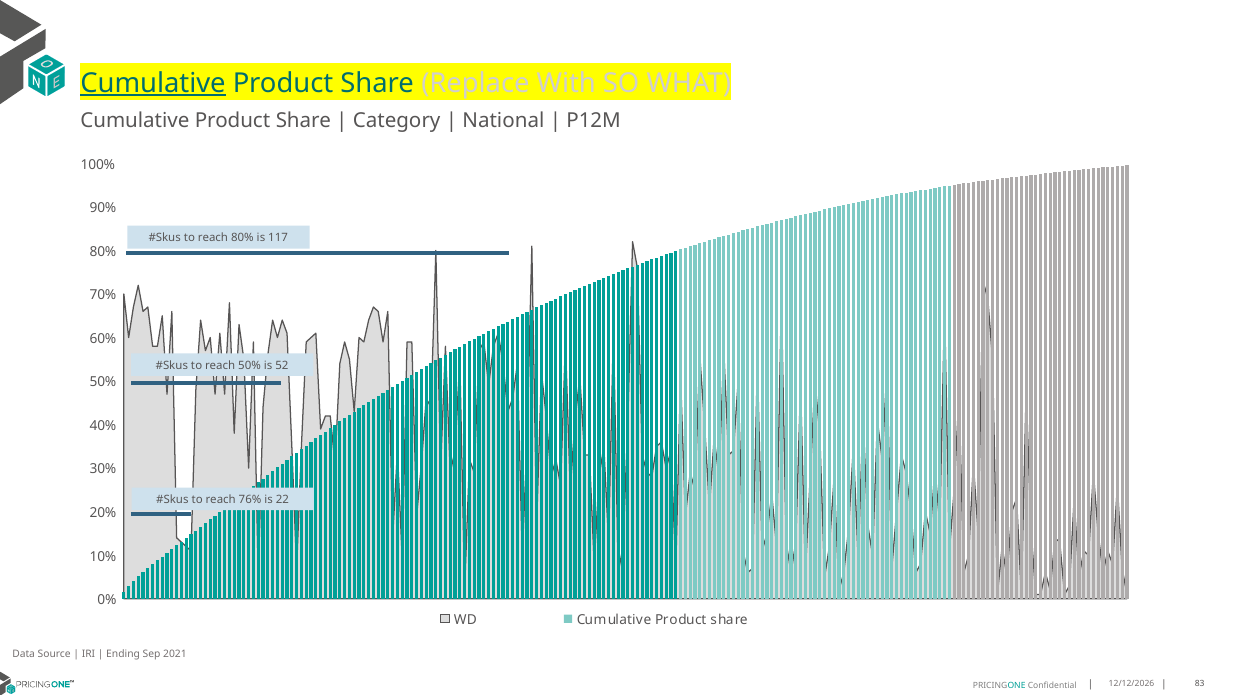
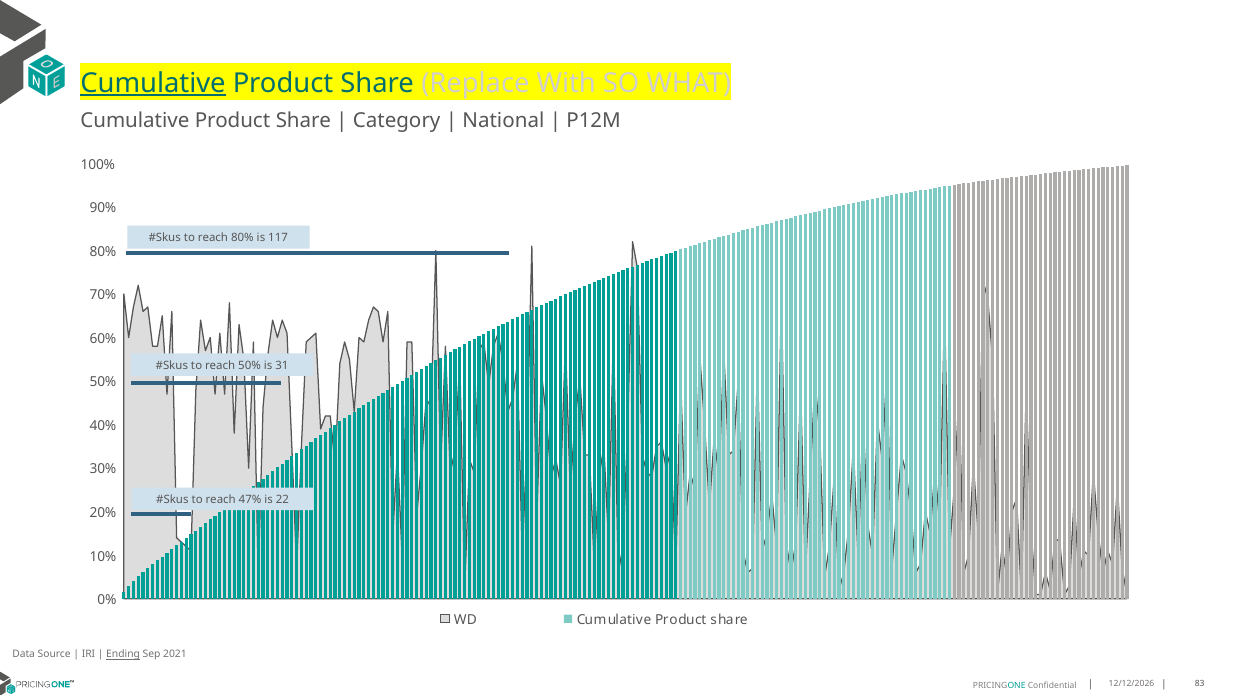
52: 52 -> 31 (282, 365)
76%: 76% -> 47% (250, 500)
Ending underline: none -> present (123, 654)
